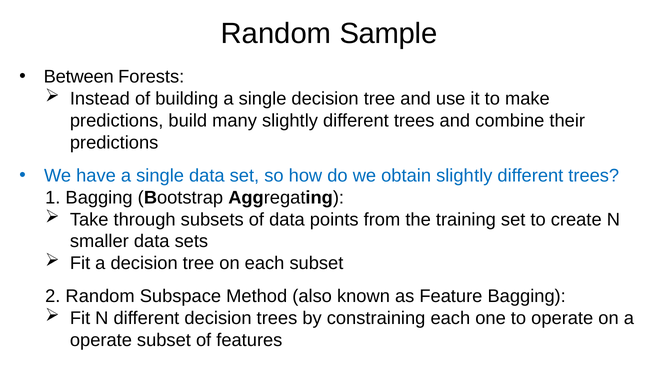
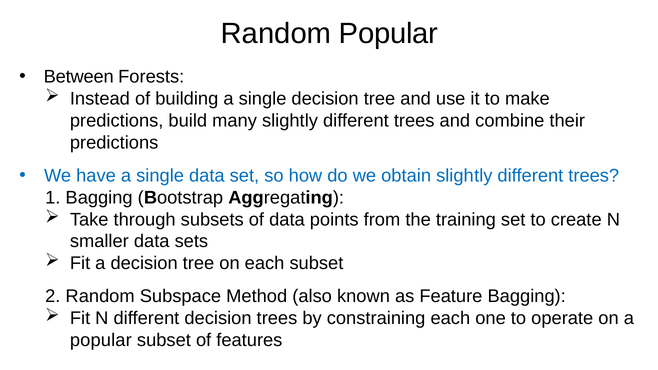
Random Sample: Sample -> Popular (388, 33)
operate: operate -> popular (101, 340)
